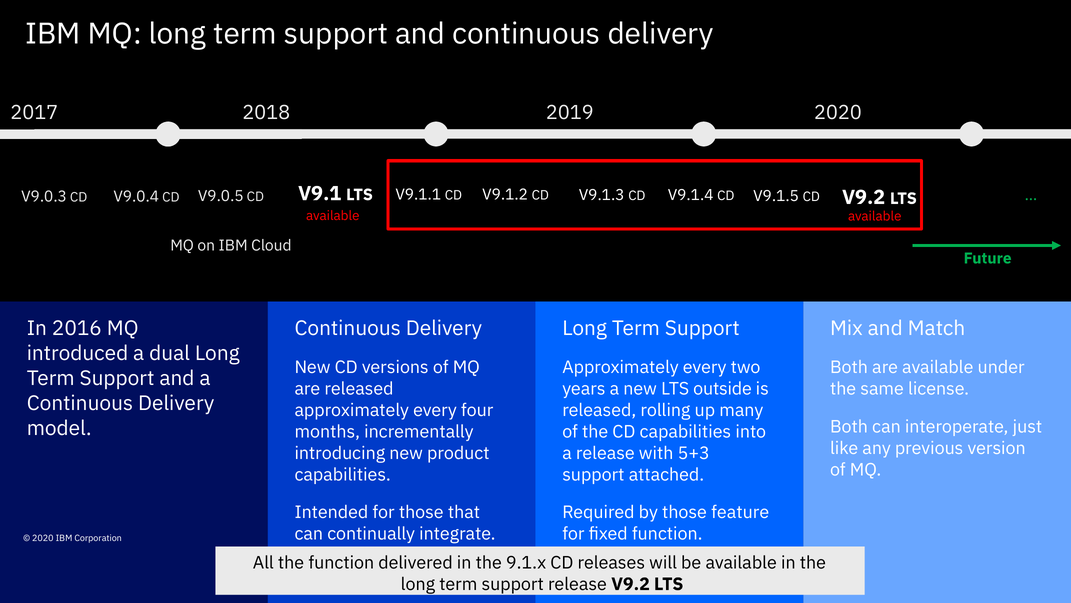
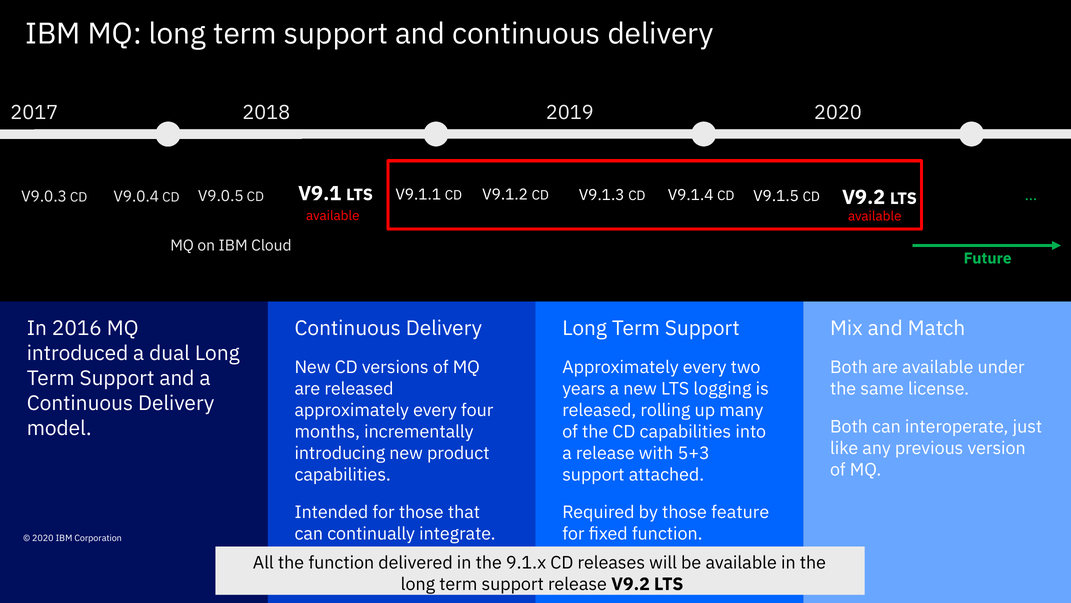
outside: outside -> logging (722, 389)
